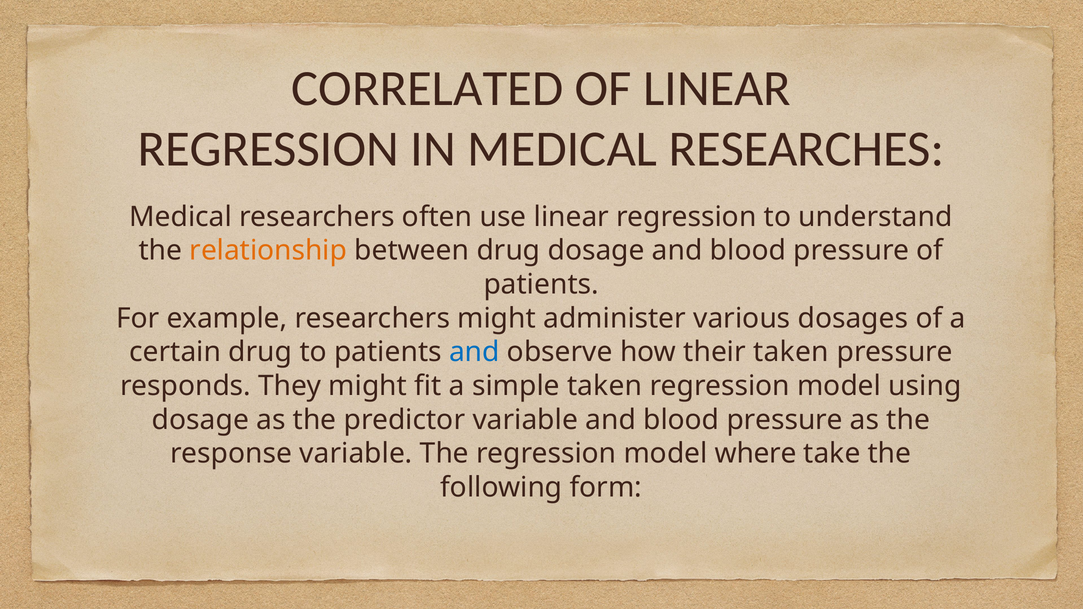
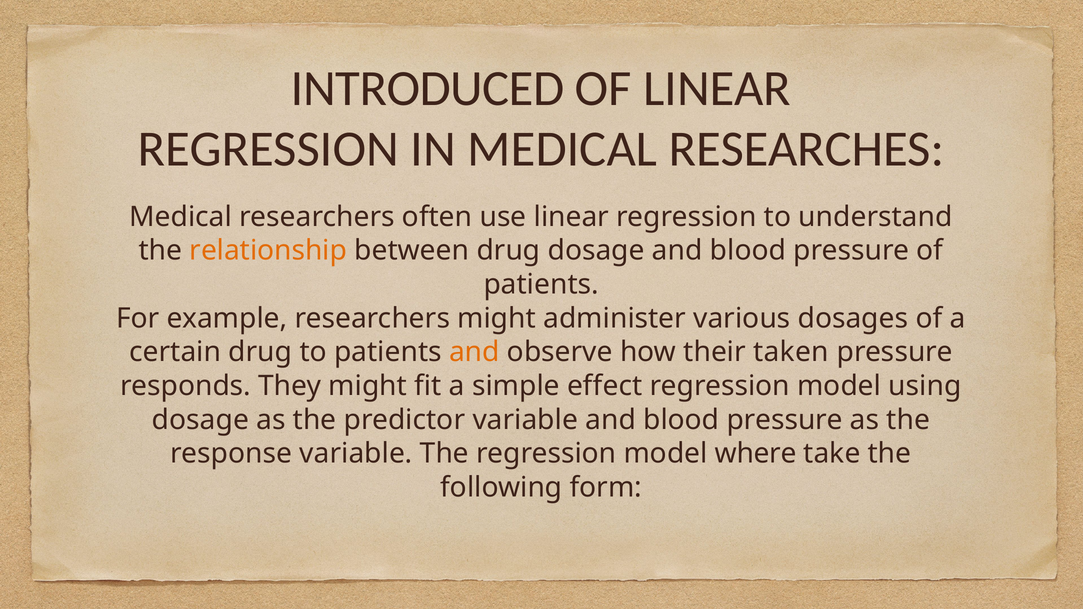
CORRELATED: CORRELATED -> INTRODUCED (428, 88)
and colour: blue -> orange (474, 352)
simple taken: taken -> effect (605, 386)
